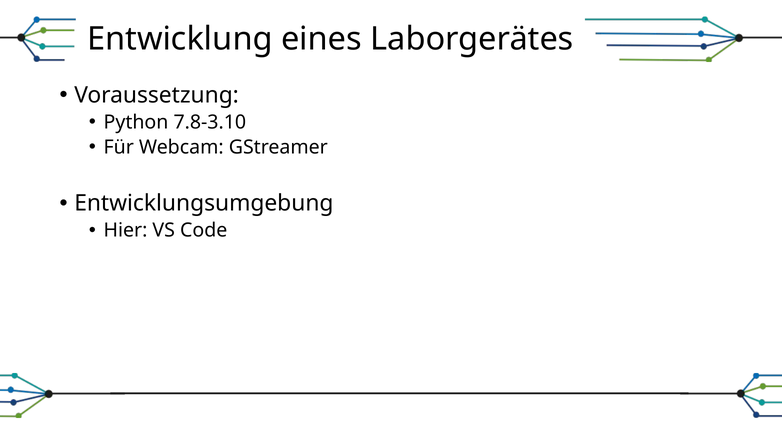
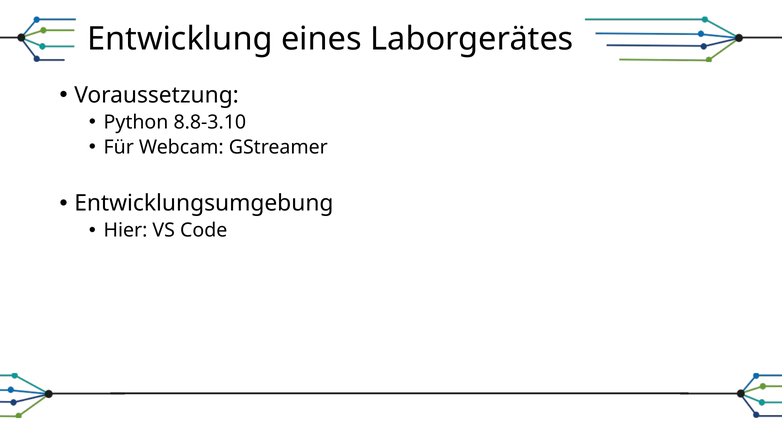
7.8-3.10: 7.8-3.10 -> 8.8-3.10 (210, 122)
